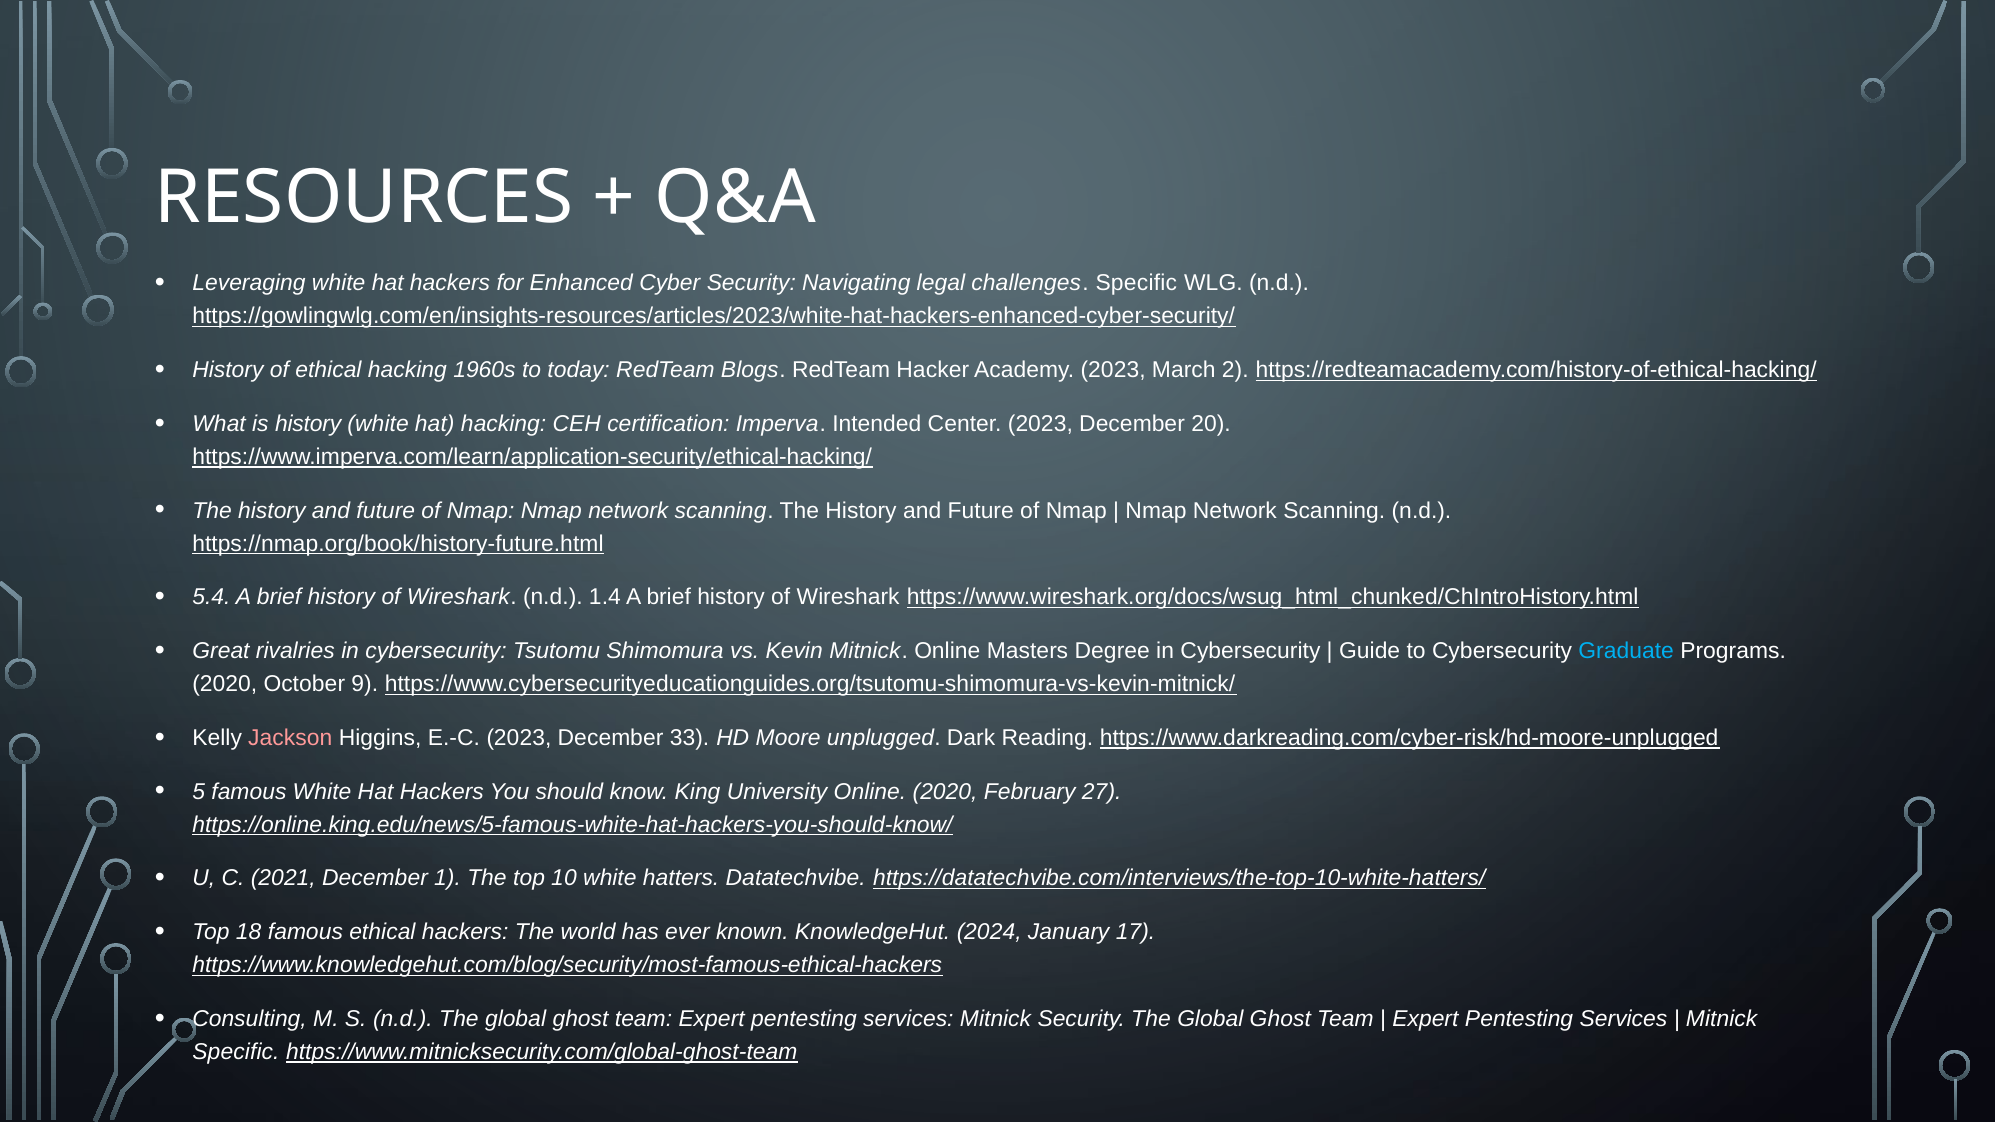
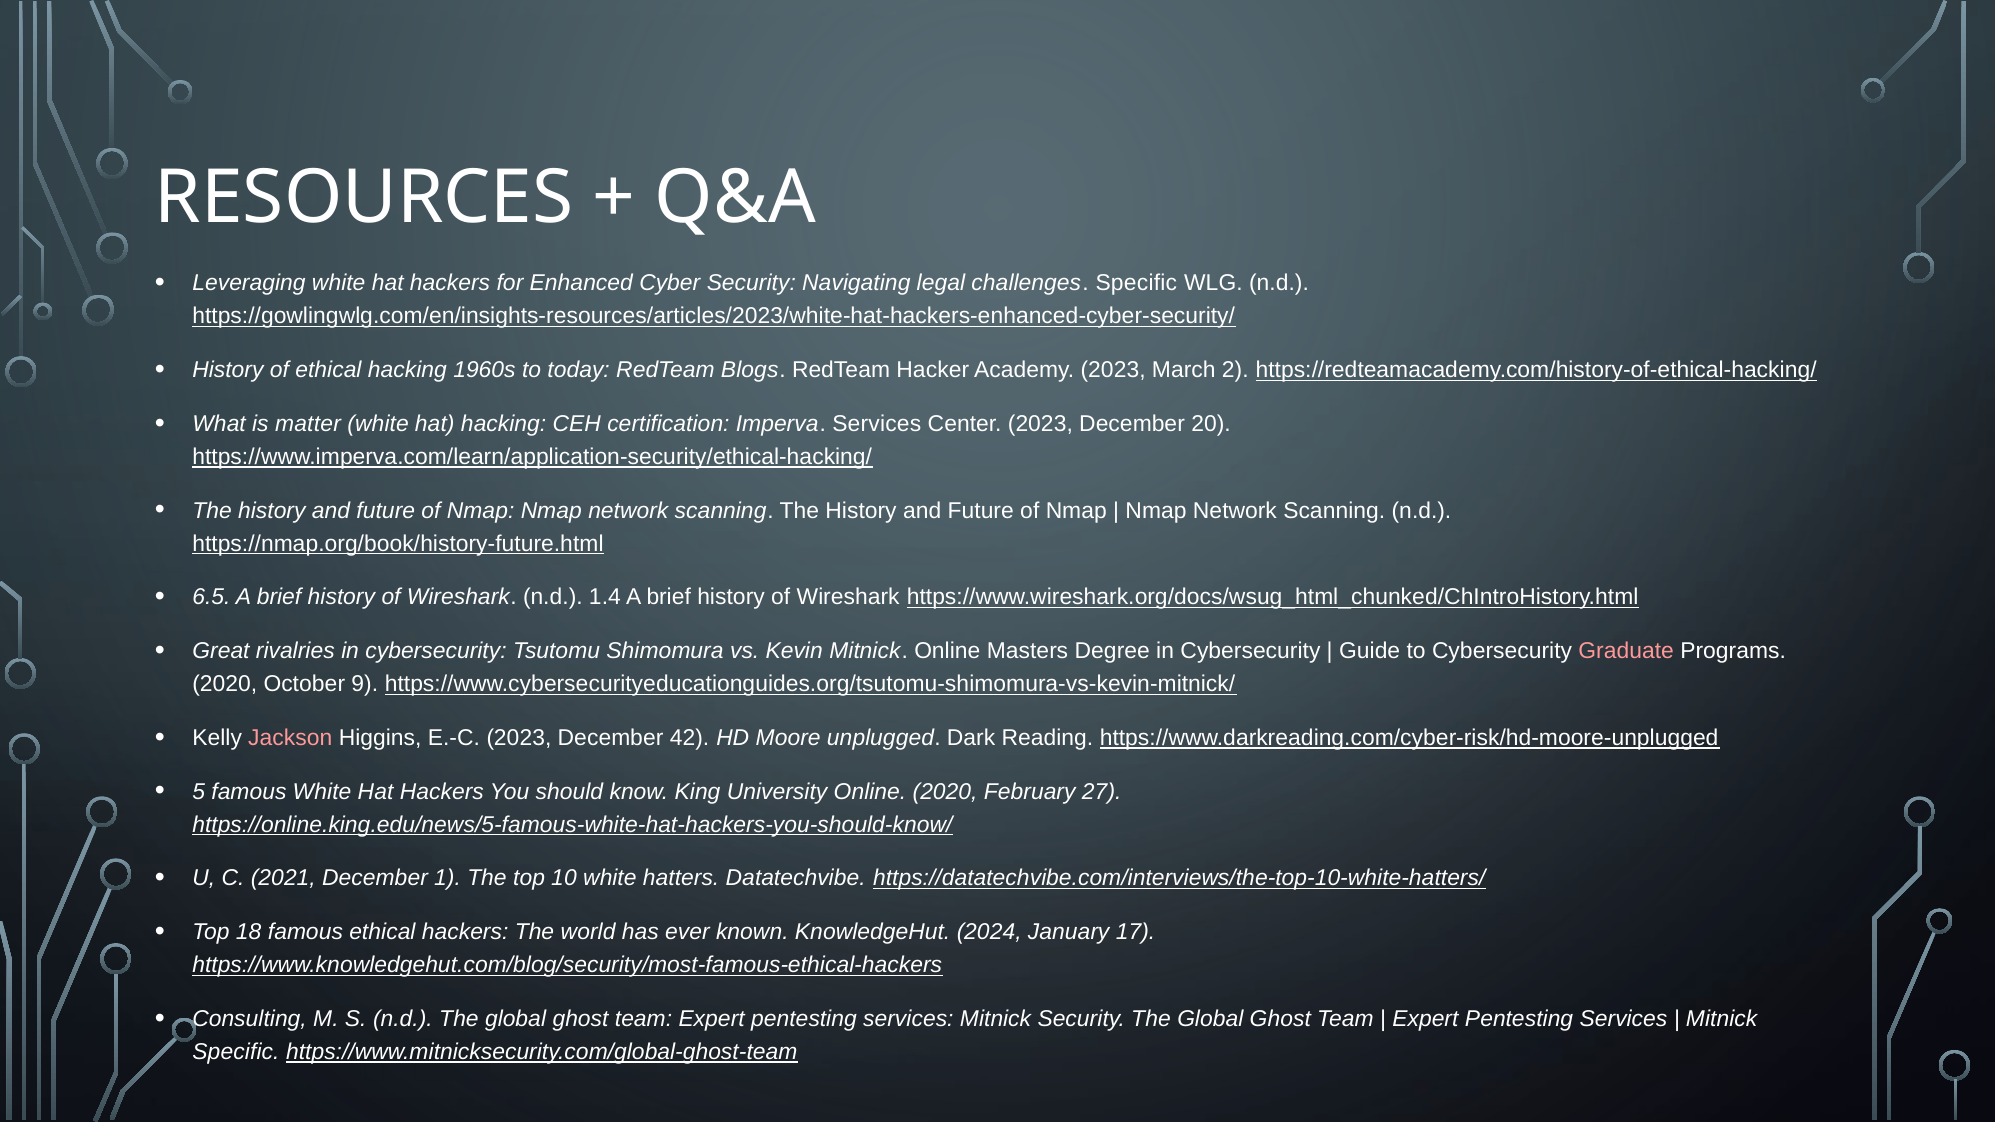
is history: history -> matter (308, 424)
Imperva Intended: Intended -> Services (877, 424)
5.4: 5.4 -> 6.5 (211, 597)
Graduate colour: light blue -> pink (1626, 651)
33: 33 -> 42 (690, 738)
